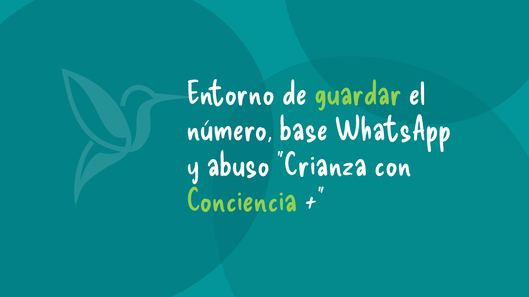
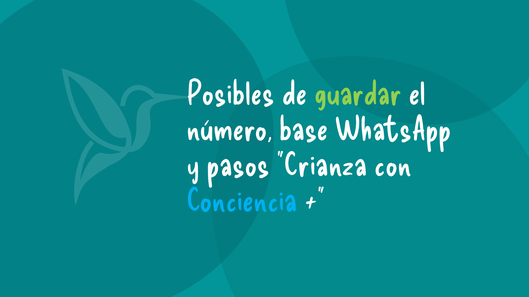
Entorno: Entorno -> Posibles (231, 94)
abuso: abuso -> pasos (238, 166)
Conciencia colour: light green -> light blue (242, 201)
